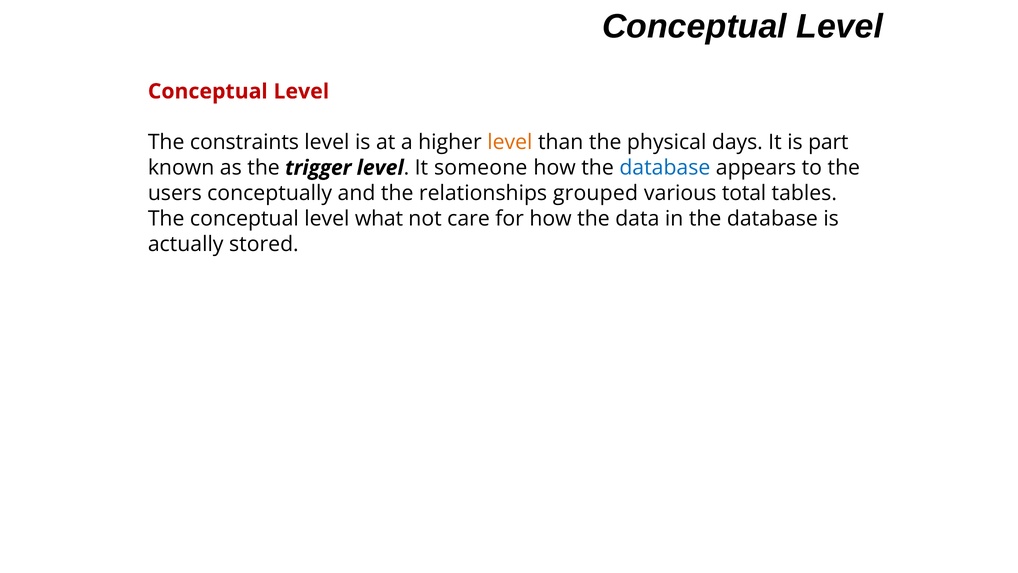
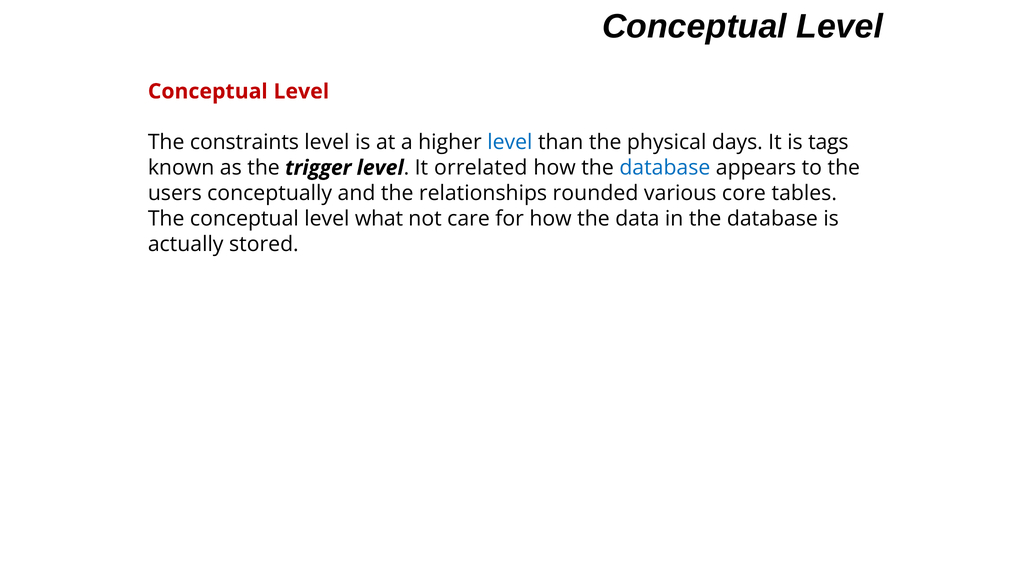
level colour: orange -> blue (510, 142)
part: part -> tags (828, 142)
someone: someone -> orrelated (481, 168)
grouped: grouped -> rounded (596, 193)
total: total -> core (744, 193)
